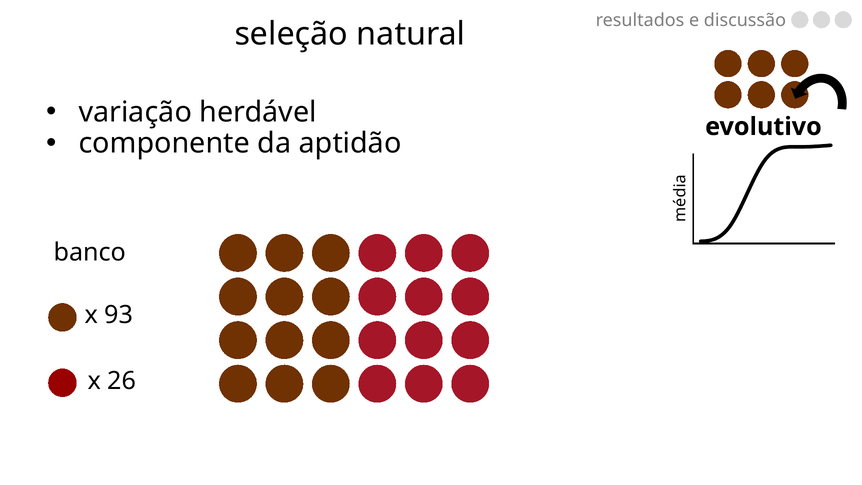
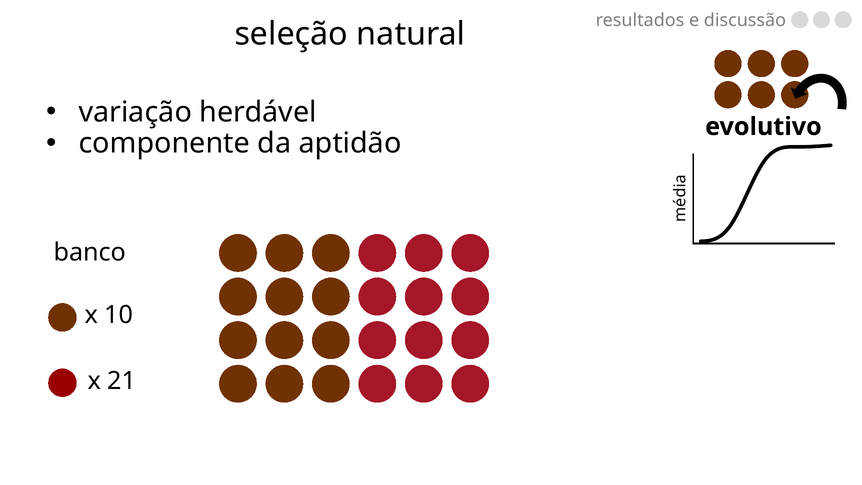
93: 93 -> 10 (119, 315)
26: 26 -> 21 (122, 381)
